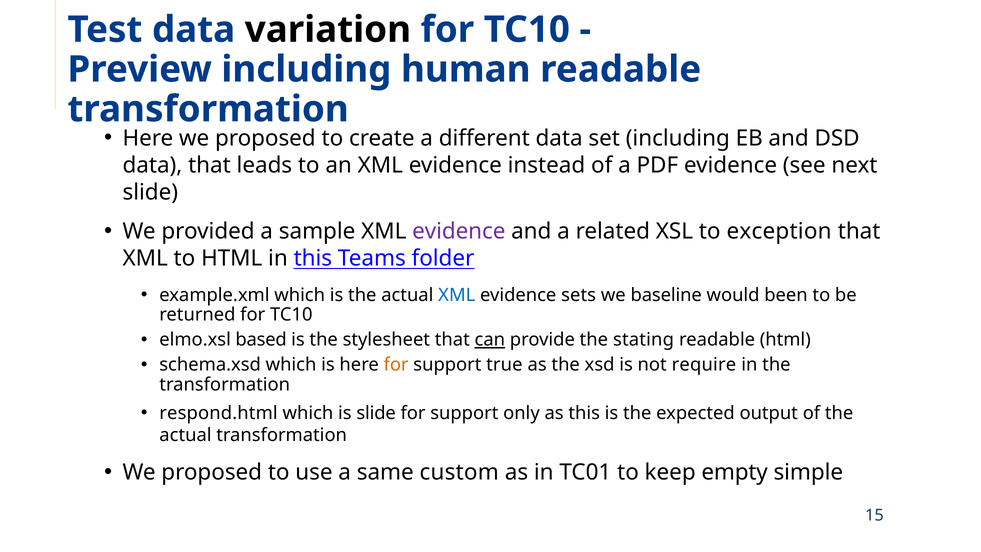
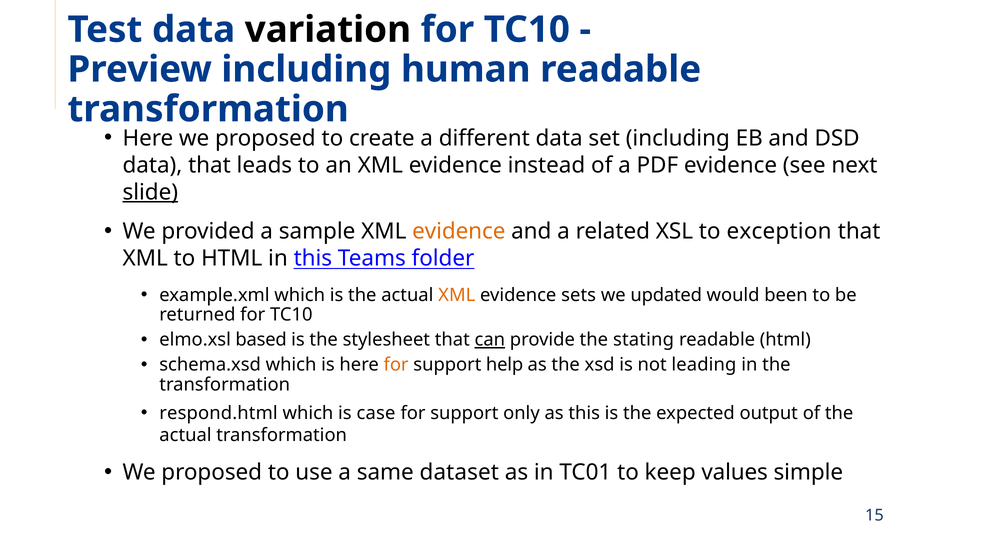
slide underline: none -> present (150, 192)
evidence colour: purple -> orange (459, 231)
XML colour: blue -> orange (457, 295)
baseline: baseline -> updated (666, 295)
true: true -> help (505, 365)
require: require -> leading (704, 365)
is slide: slide -> case (376, 413)
custom: custom -> dataset (459, 472)
empty: empty -> values (735, 472)
